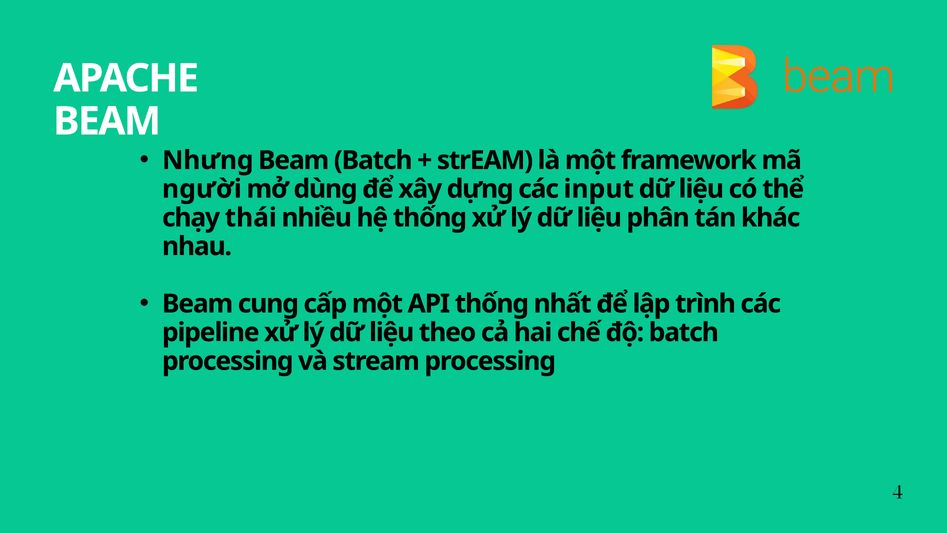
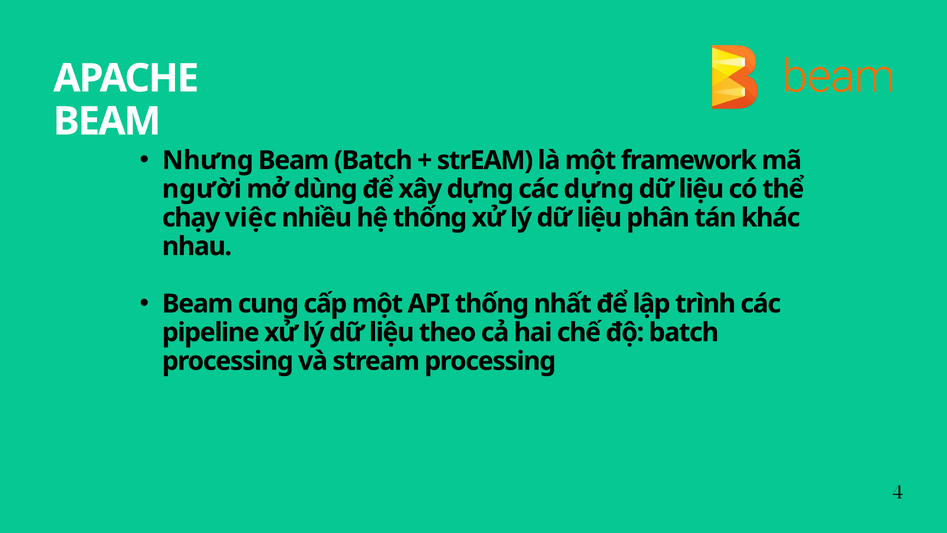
các input: input -> dựng (599, 189)
thái: thái -> việc (251, 218)
